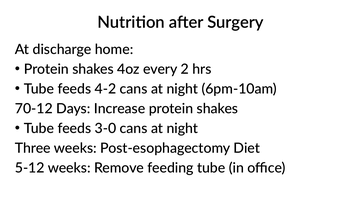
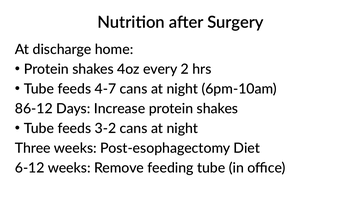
4-2: 4-2 -> 4-7 (105, 89)
70-12: 70-12 -> 86-12 (34, 108)
3-0: 3-0 -> 3-2 (105, 128)
5-12: 5-12 -> 6-12 (30, 168)
